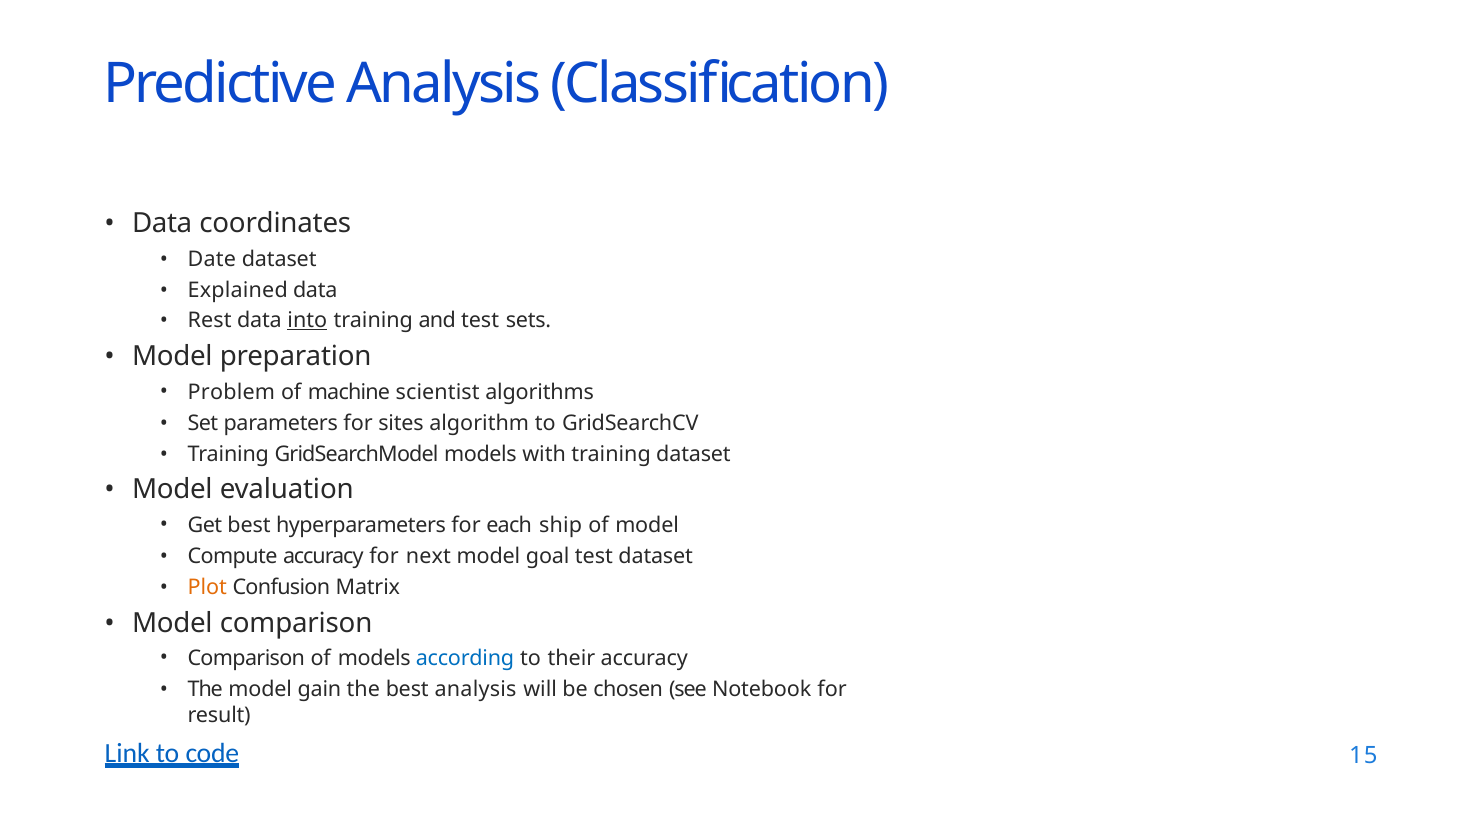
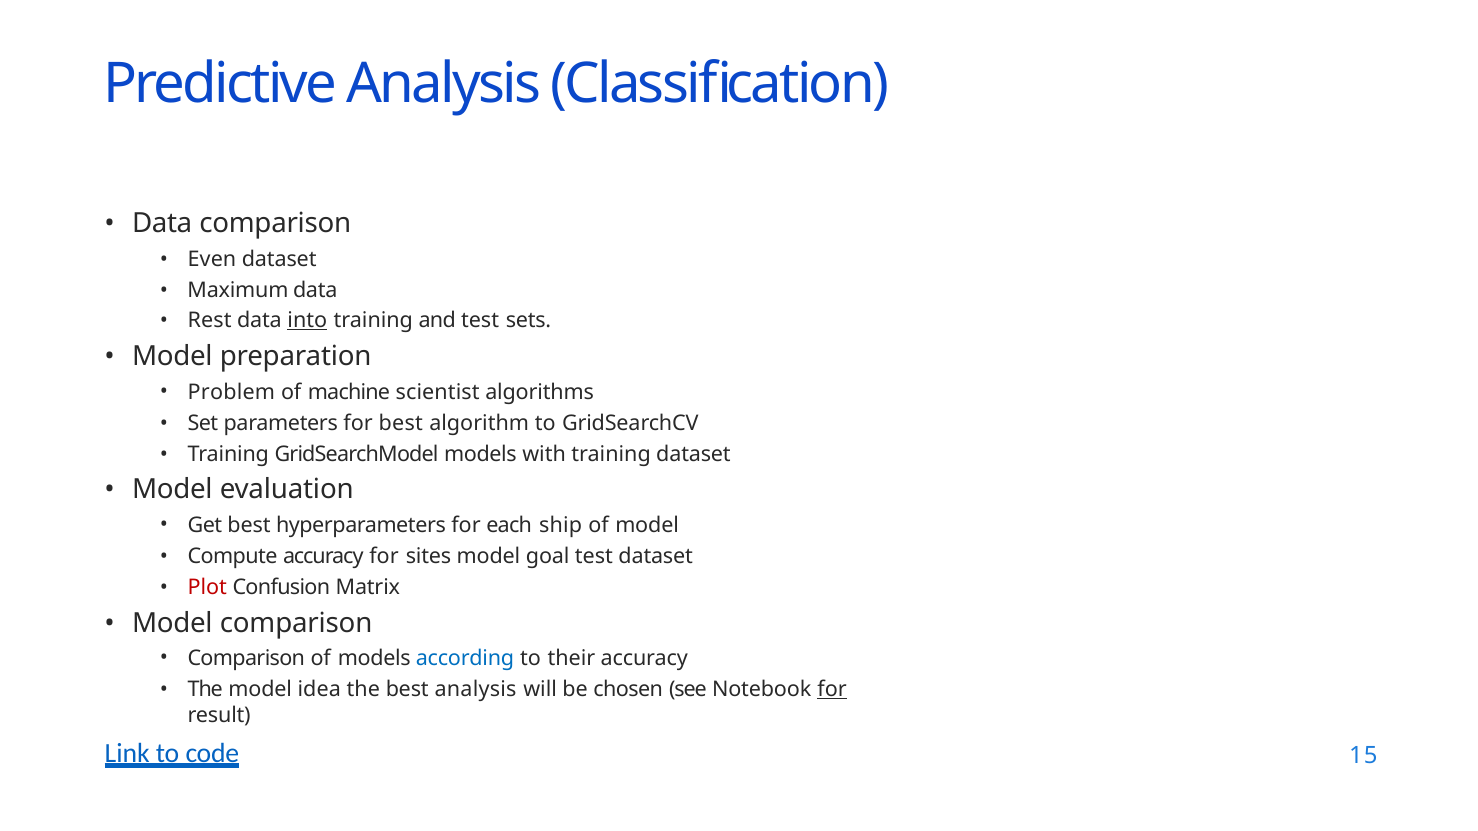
Data coordinates: coordinates -> comparison (275, 224)
Date: Date -> Even (212, 259)
Explained: Explained -> Maximum (238, 291)
for sites: sites -> best (401, 424)
next: next -> sites (429, 556)
Plot colour: orange -> red (207, 588)
gain: gain -> idea (319, 690)
for underline: none -> present (832, 690)
